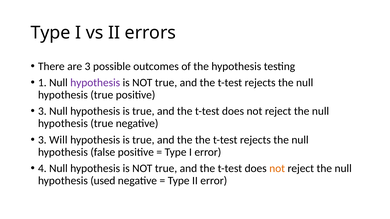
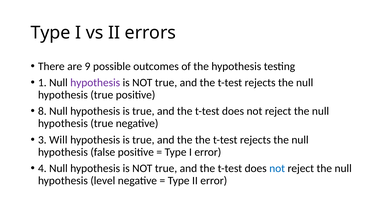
are 3: 3 -> 9 (88, 66)
3: 3 -> 8 (42, 111)
not colour: orange -> blue (277, 169)
used: used -> level (103, 181)
